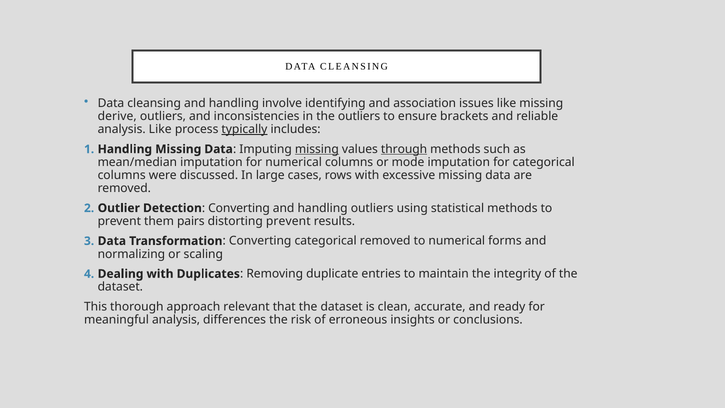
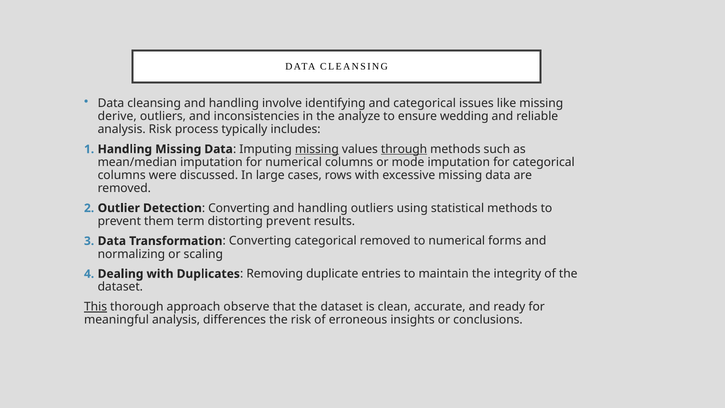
and association: association -> categorical (425, 103)
the outliers: outliers -> analyze (359, 116)
brackets: brackets -> wedding (464, 116)
analysis Like: Like -> Risk (160, 129)
typically underline: present -> none (244, 129)
pairs: pairs -> term (191, 221)
This underline: none -> present (96, 307)
relevant: relevant -> observe (246, 307)
